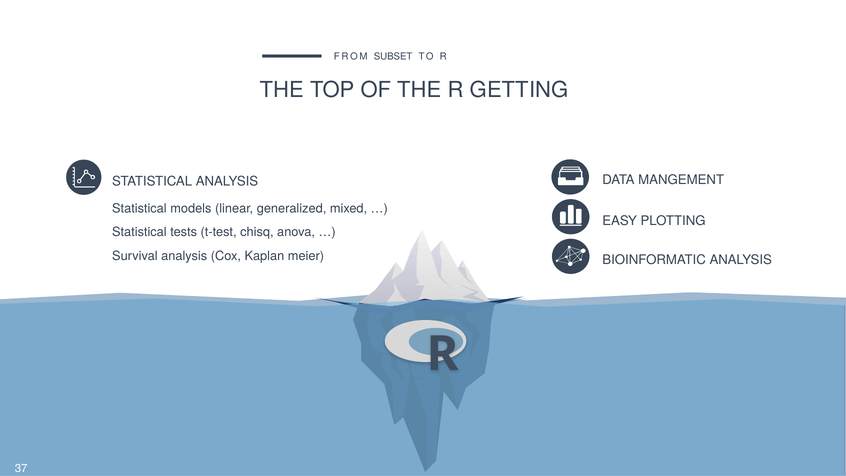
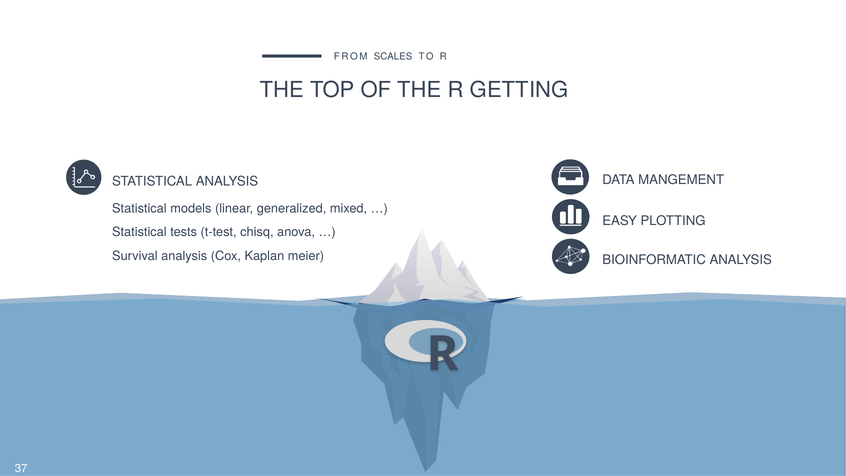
SUBSET: SUBSET -> SCALES (393, 57)
